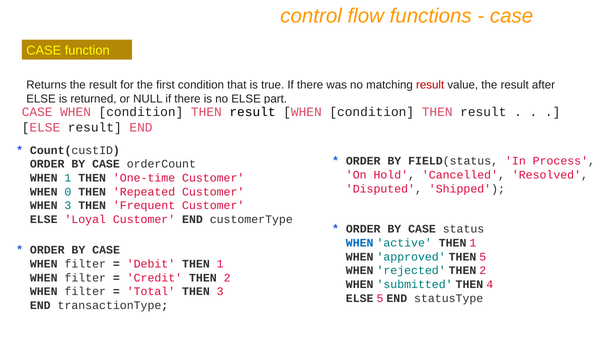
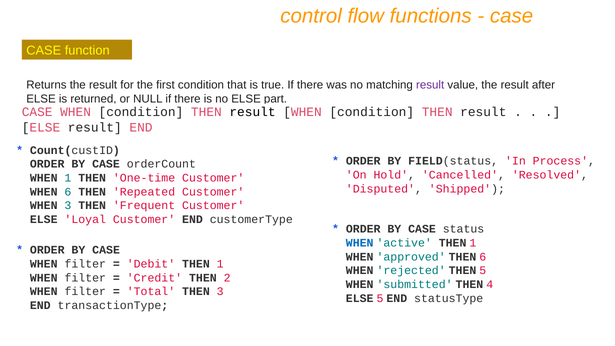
result colour: red -> purple (430, 85)
WHEN 0: 0 -> 6 (68, 192)
THEN 5: 5 -> 6 (483, 257)
rejected THEN 2: 2 -> 5 (483, 271)
